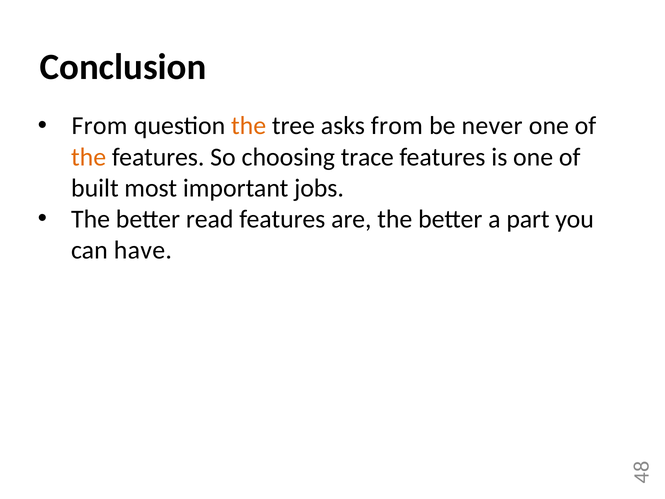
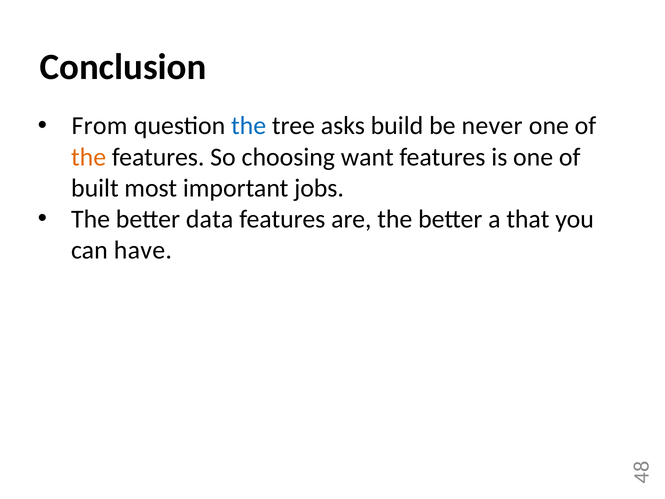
the colour: orange -> blue (249, 126)
asks from: from -> build (397, 126)
trace: trace -> want (367, 157)
read: read -> data (210, 219)
part: part -> that (528, 219)
